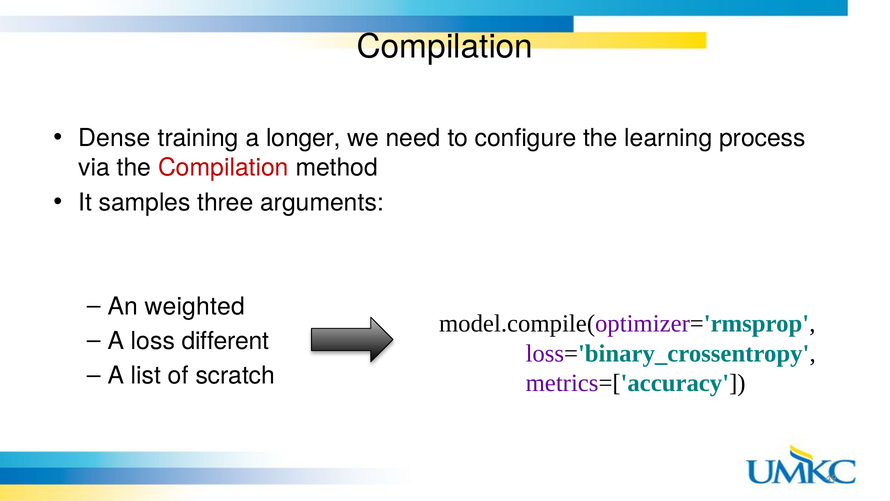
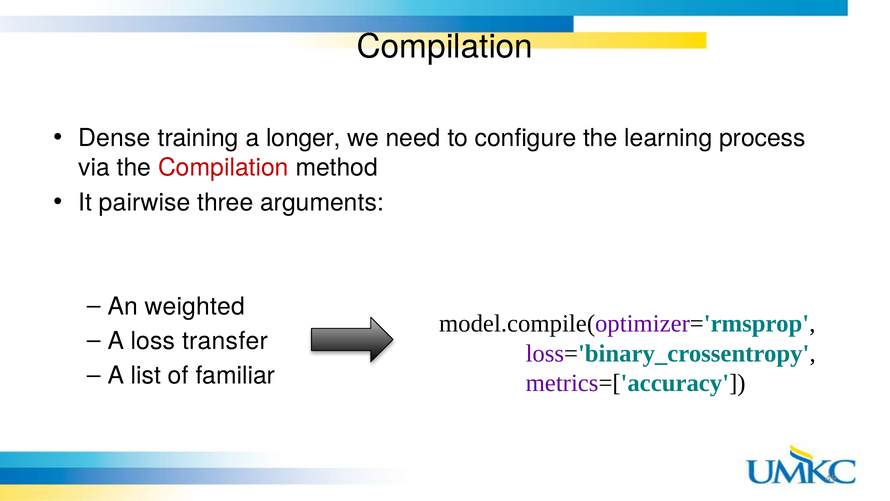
samples: samples -> pairwise (145, 202)
different: different -> transfer (225, 341)
scratch: scratch -> familiar (235, 376)
